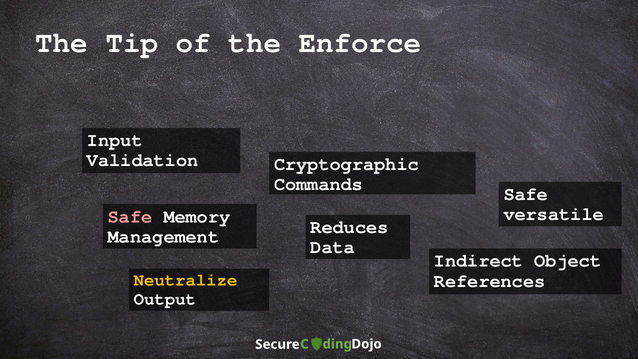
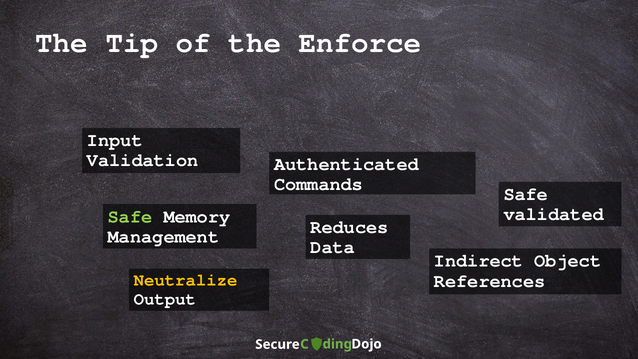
Cryptographic: Cryptographic -> Authenticated (346, 164)
versatile: versatile -> validated (554, 214)
Safe colour: pink -> light green (130, 216)
